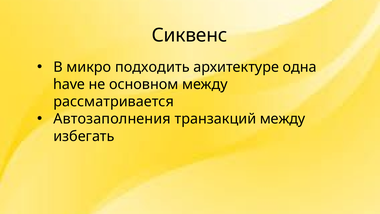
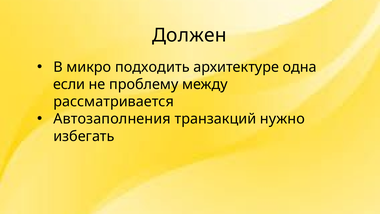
Сиквенс: Сиквенс -> Должен (189, 35)
have: have -> если (69, 84)
основном: основном -> проблему (144, 84)
транзакций между: между -> нужно (282, 119)
